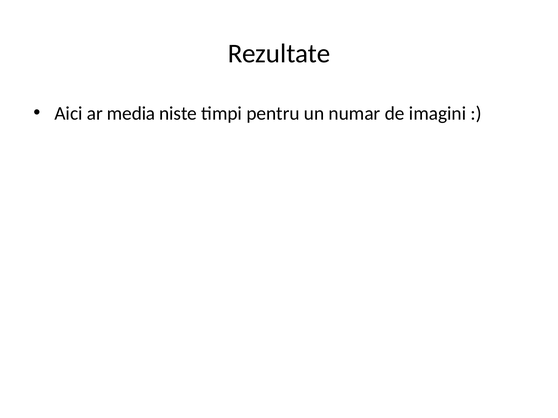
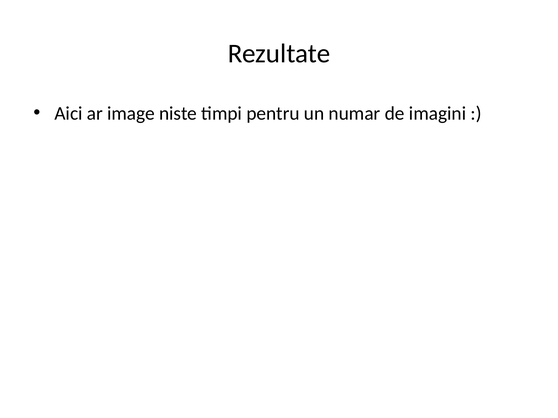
media: media -> image (131, 113)
